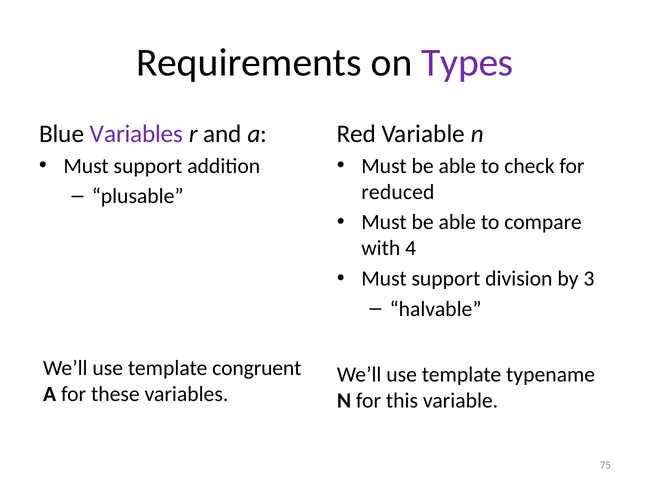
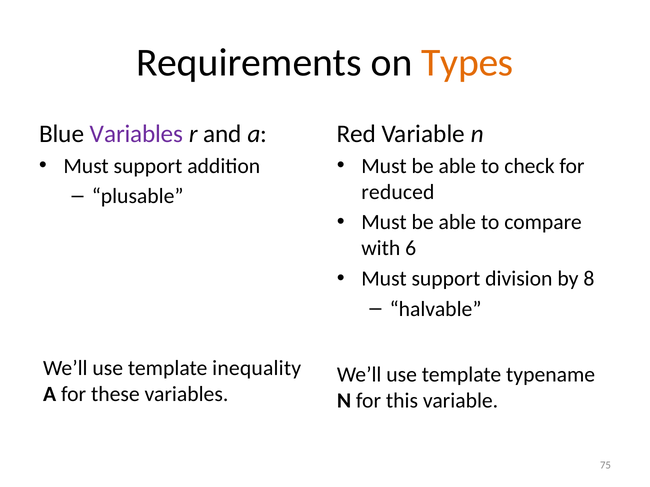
Types colour: purple -> orange (467, 63)
4: 4 -> 6 (411, 249)
3: 3 -> 8 (589, 279)
congruent: congruent -> inequality (257, 369)
